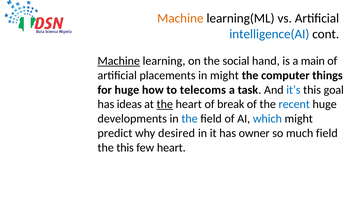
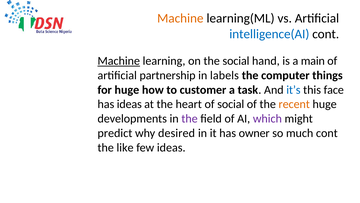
placements: placements -> partnership (168, 75)
in might: might -> labels (224, 75)
telecoms: telecoms -> customer (203, 90)
goal: goal -> face (334, 90)
the underline: present -> none (165, 104)
of break: break -> social (231, 104)
recent colour: blue -> orange (294, 104)
the colour: blue -> purple (190, 118)
which colour: blue -> purple (267, 118)
much field: field -> cont (327, 133)
the this: this -> like (125, 147)
few heart: heart -> ideas (171, 147)
